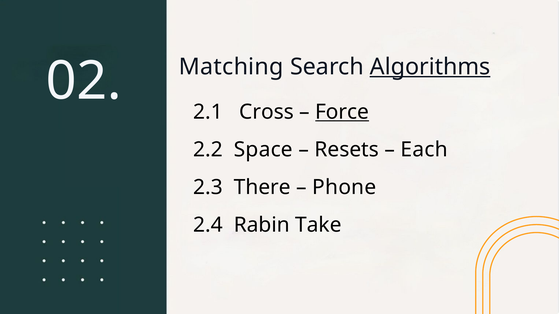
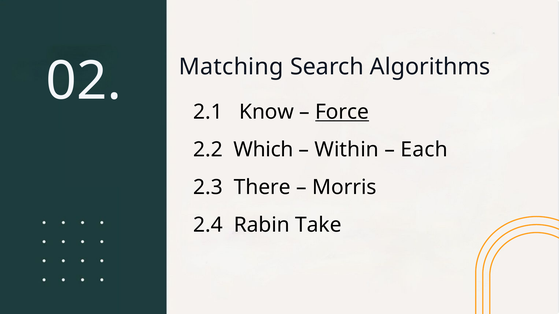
Algorithms underline: present -> none (430, 67)
Cross: Cross -> Know (267, 112)
Space: Space -> Which (264, 150)
Resets: Resets -> Within (347, 150)
Phone: Phone -> Morris (344, 187)
